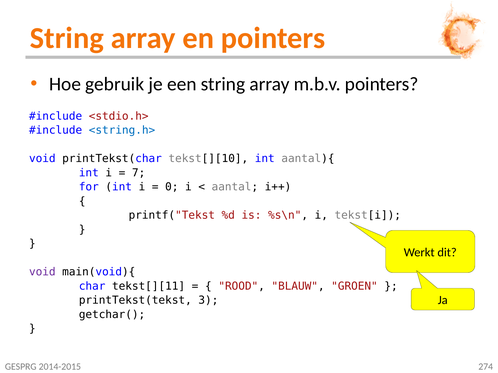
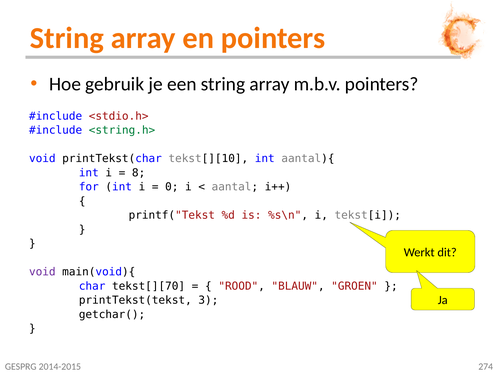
<string.h> colour: blue -> green (122, 130)
7: 7 -> 8 (139, 173)
tekst[][11: tekst[][11 -> tekst[][70 (149, 287)
